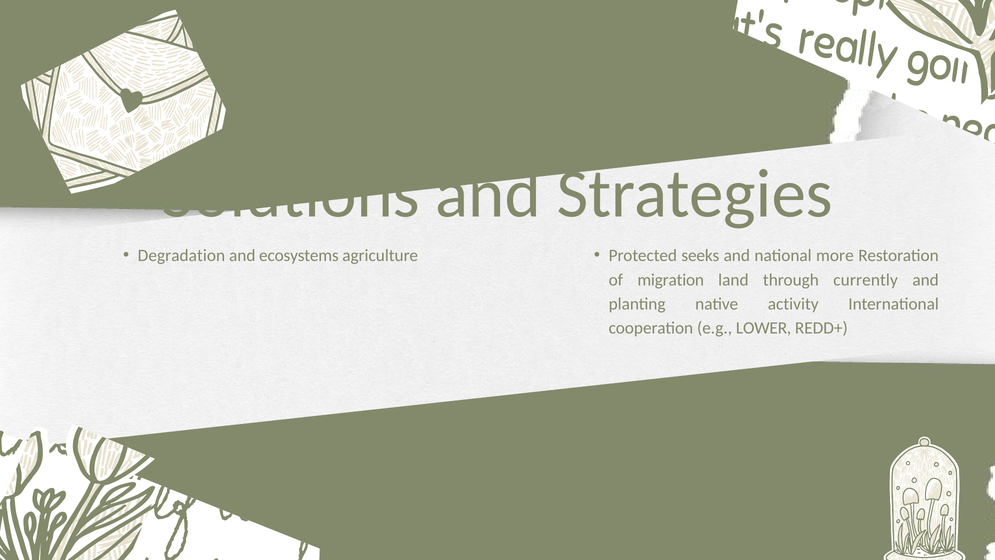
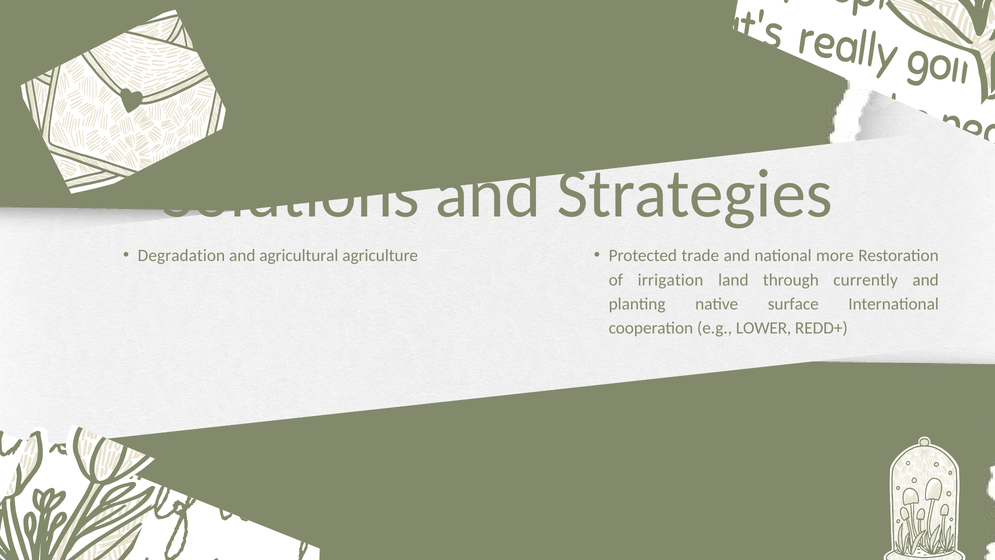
ecosystems: ecosystems -> agricultural (299, 256)
seeks: seeks -> trade (700, 256)
migration: migration -> irrigation (671, 280)
activity: activity -> surface (793, 304)
